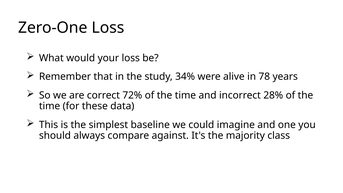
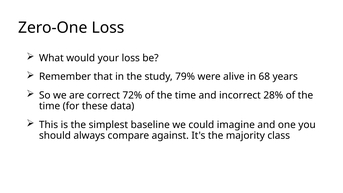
34%: 34% -> 79% (185, 77)
78: 78 -> 68 (264, 77)
